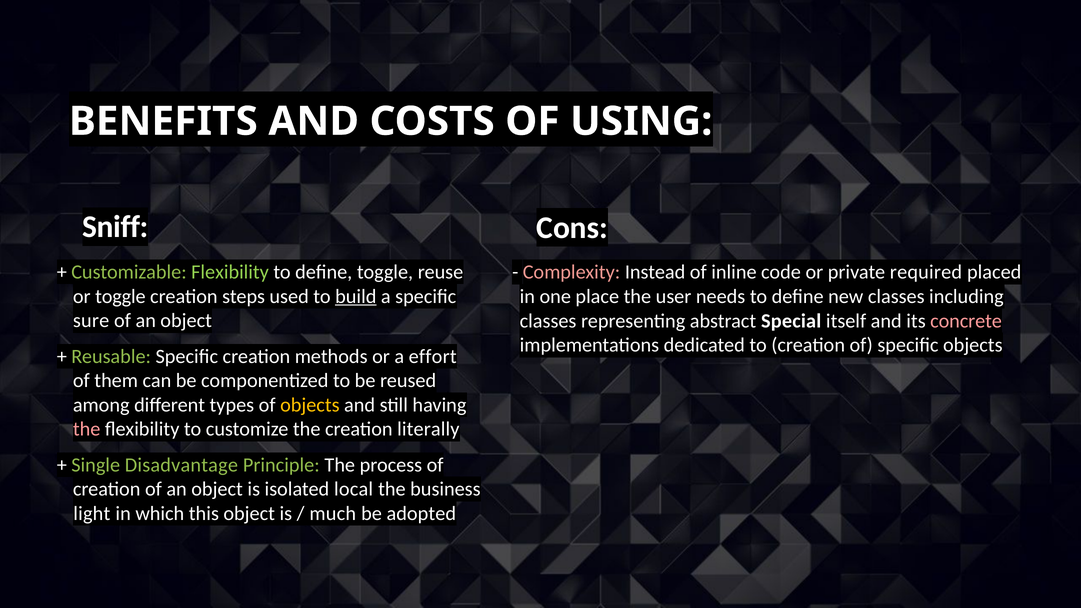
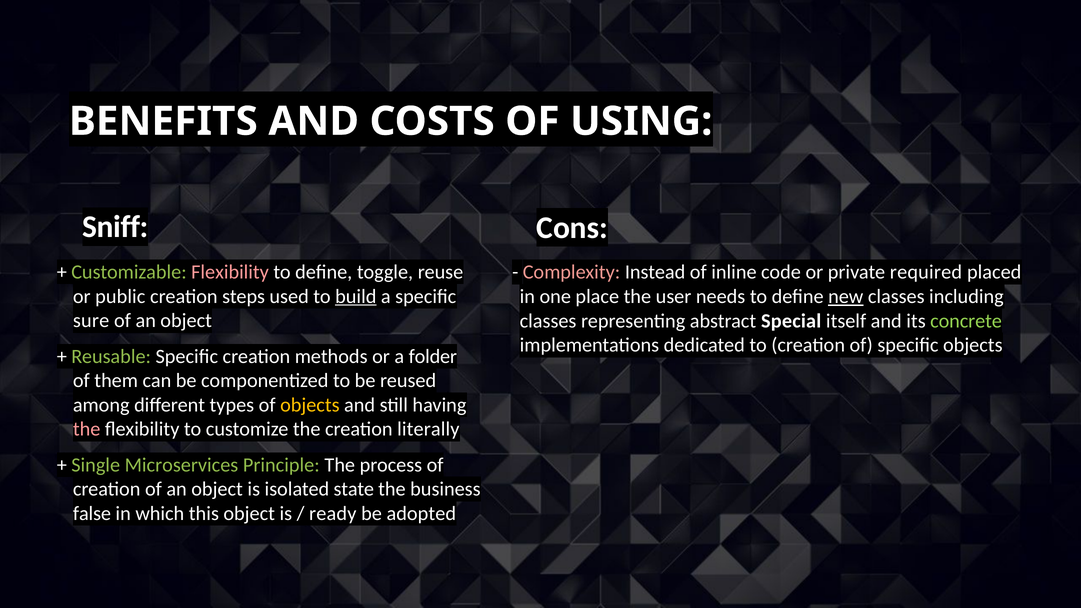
Flexibility colour: light green -> pink (230, 272)
or toggle: toggle -> public (120, 296)
new underline: none -> present (846, 297)
concrete colour: pink -> light green (966, 321)
effort: effort -> folder (433, 356)
Disadvantage: Disadvantage -> Microservices (181, 465)
local: local -> state (354, 489)
light: light -> false (92, 514)
much: much -> ready (333, 514)
